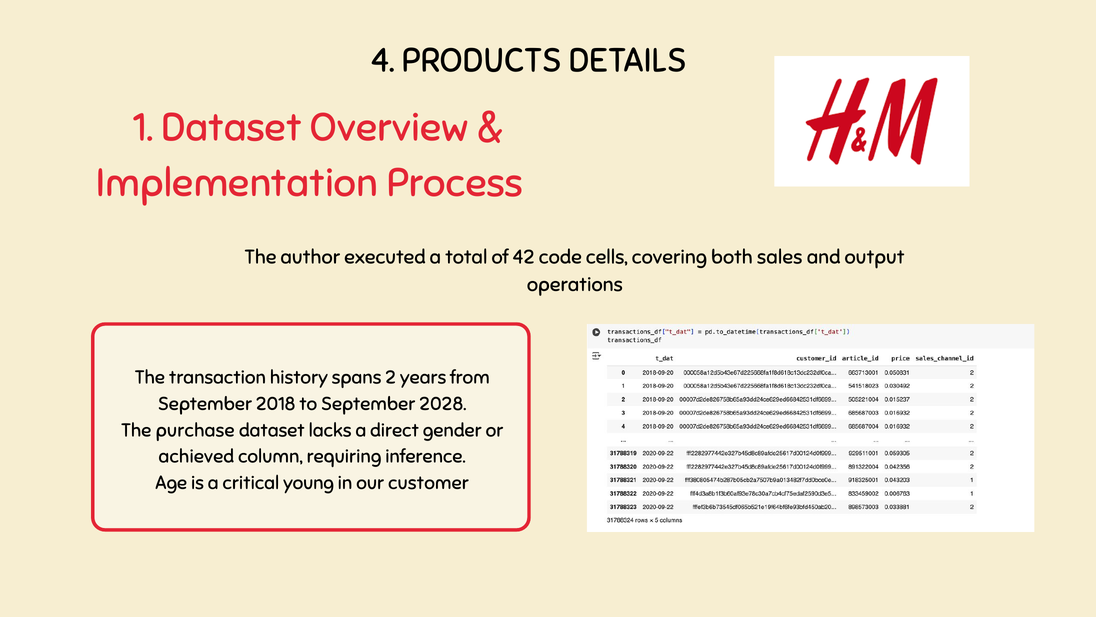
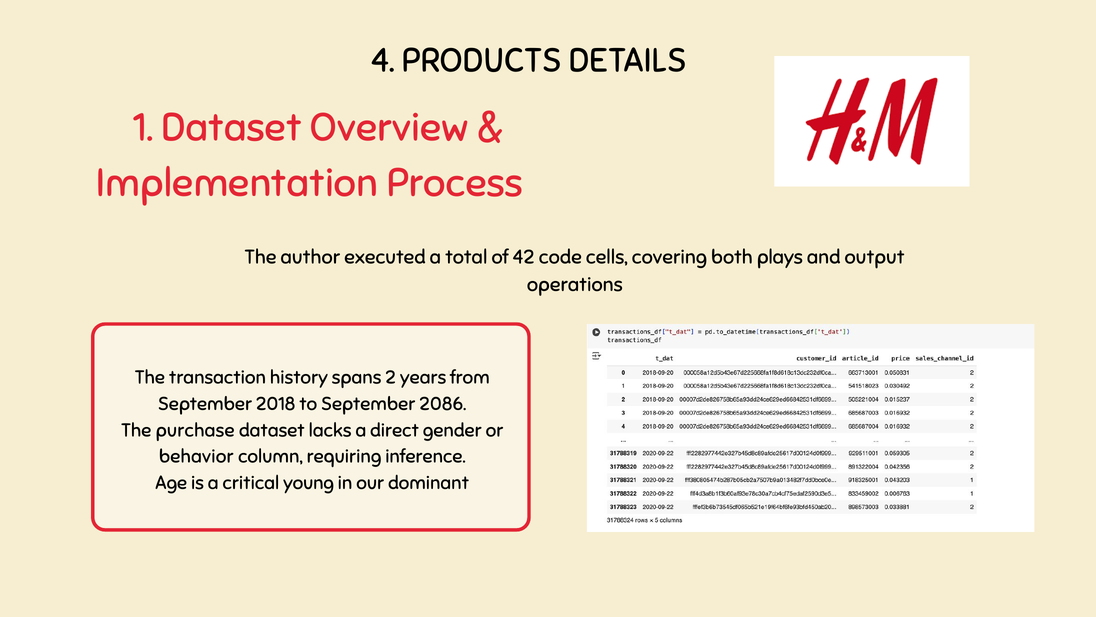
sales: sales -> plays (780, 257)
2028: 2028 -> 2086 (443, 404)
achieved: achieved -> behavior (196, 456)
customer: customer -> dominant (429, 483)
